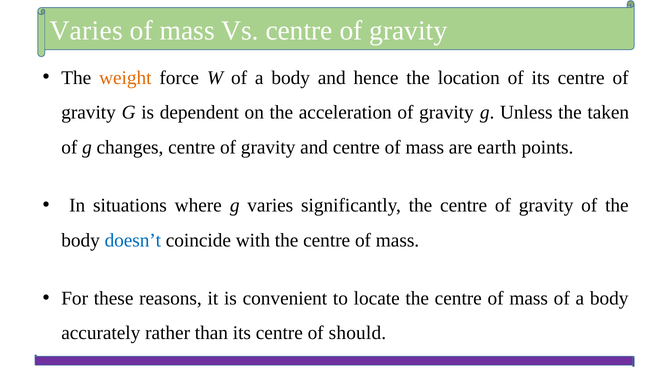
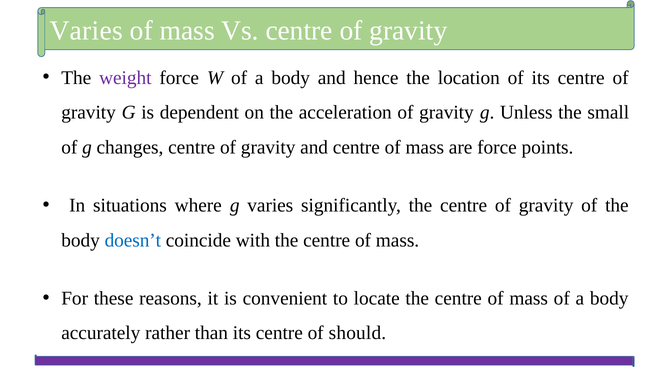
weight colour: orange -> purple (125, 78)
taken: taken -> small (608, 112)
are earth: earth -> force (497, 147)
